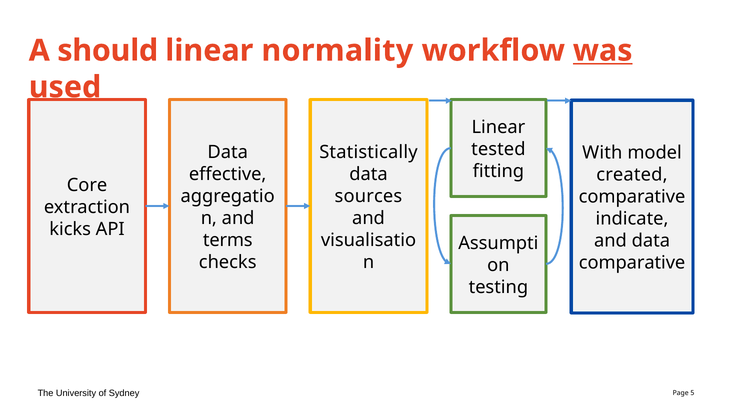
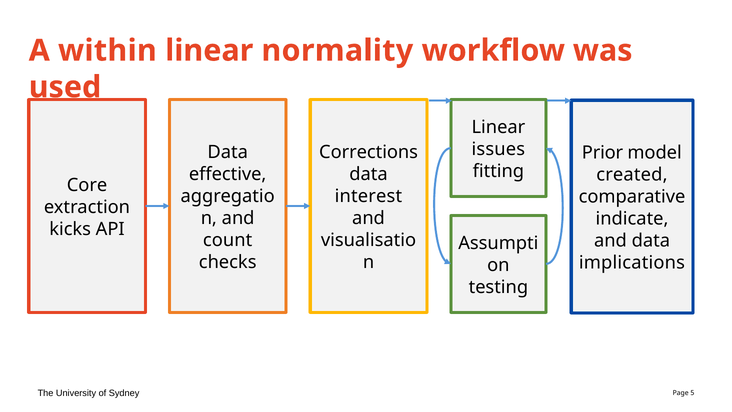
should: should -> within (107, 51)
was underline: present -> none (603, 51)
tested: tested -> issues (498, 149)
Statistically: Statistically -> Corrections (369, 152)
With: With -> Prior (602, 153)
sources: sources -> interest (368, 196)
terms: terms -> count (228, 240)
comparative: comparative -> implications (632, 263)
